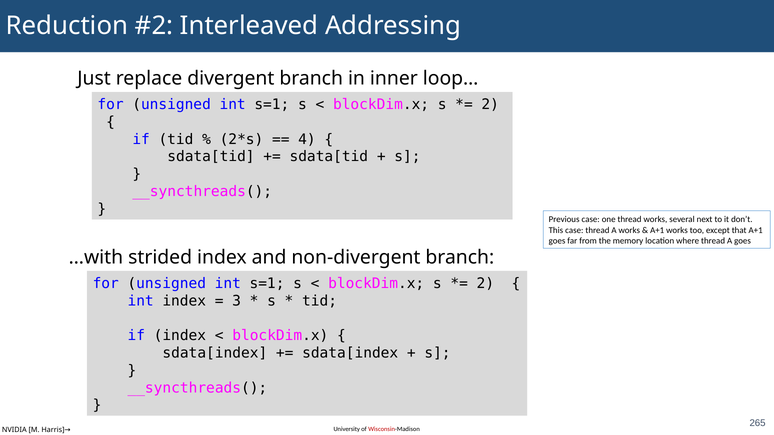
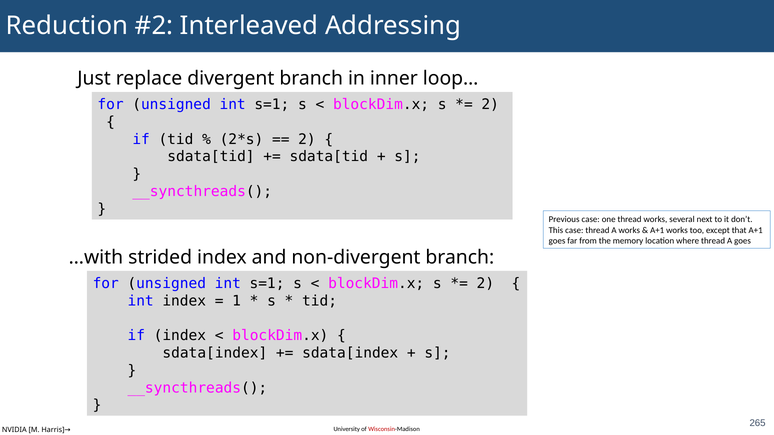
4: 4 -> 2 (307, 139)
3: 3 -> 1 (237, 301)
